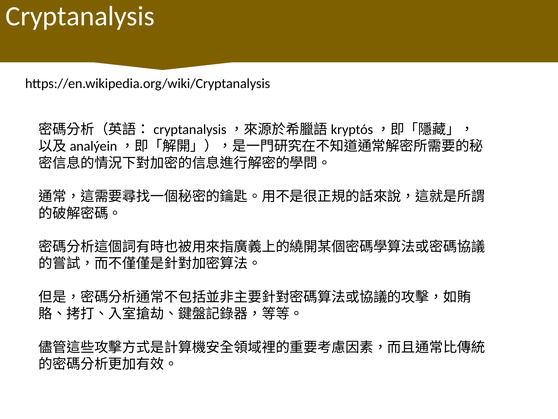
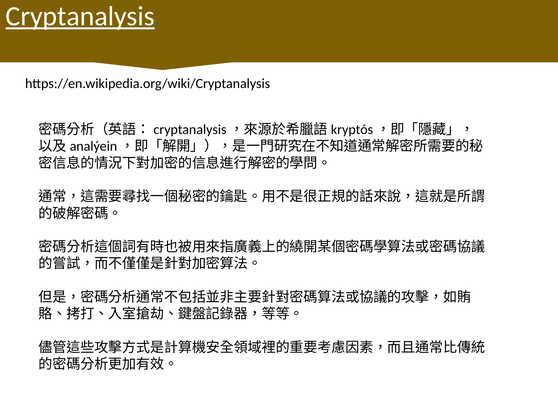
Cryptanalysis underline: none -> present (80, 16)
